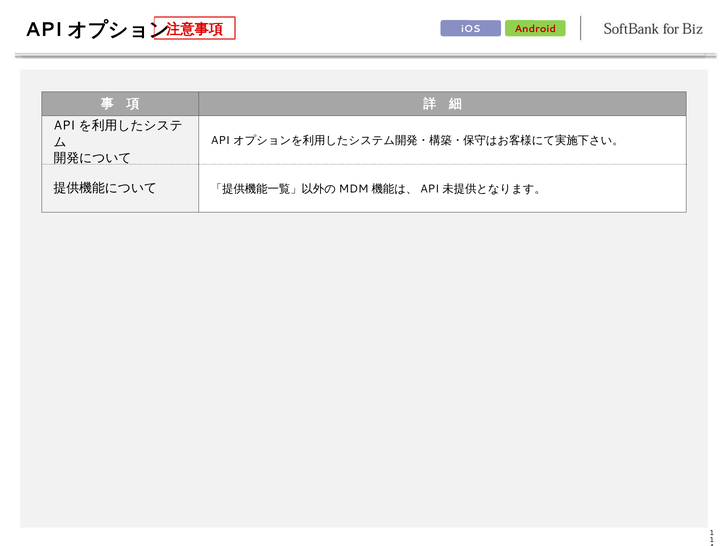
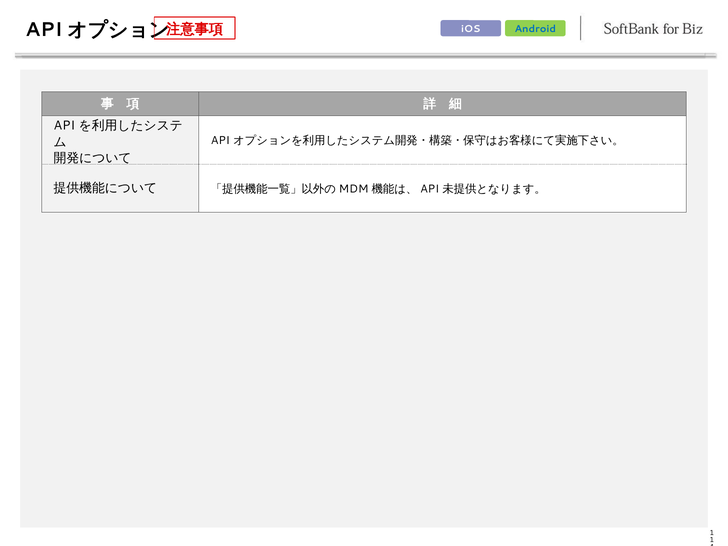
Android colour: red -> blue (535, 29)
